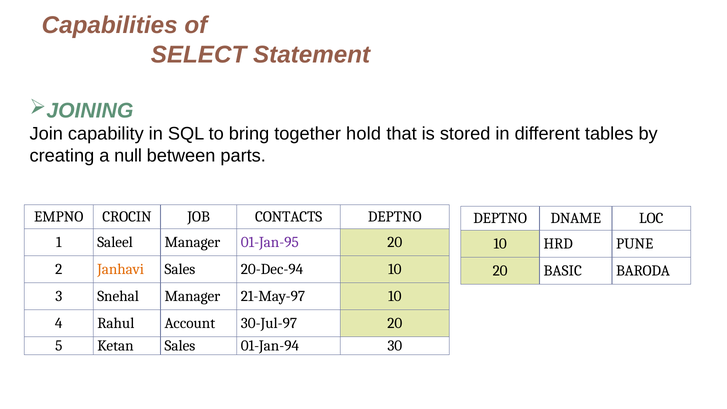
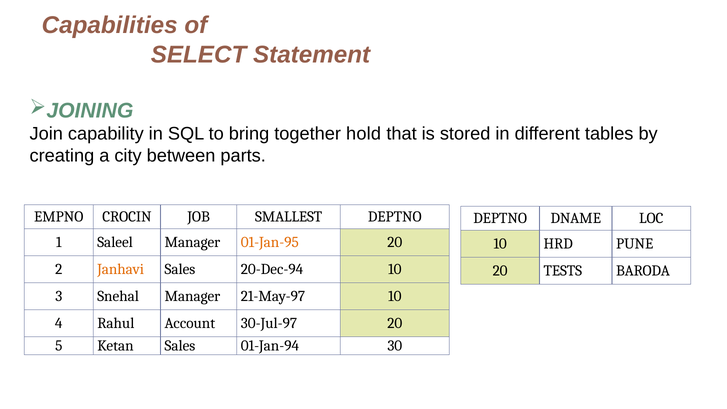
null: null -> city (128, 156)
CONTACTS: CONTACTS -> SMALLEST (289, 216)
01-Jan-95 colour: purple -> orange (270, 242)
BASIC: BASIC -> TESTS (563, 271)
